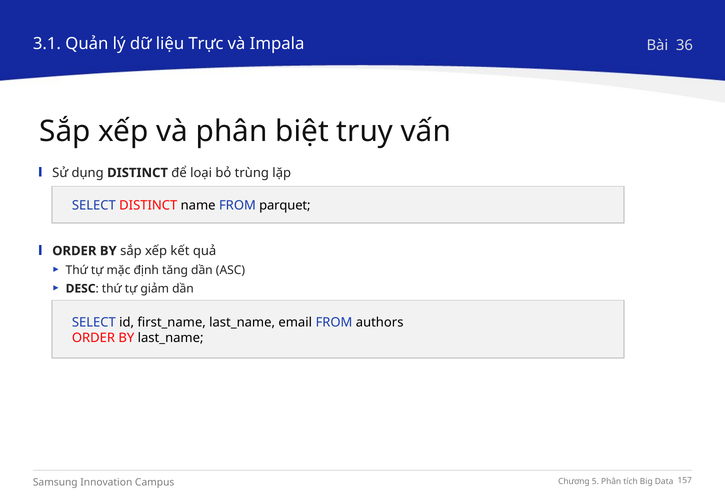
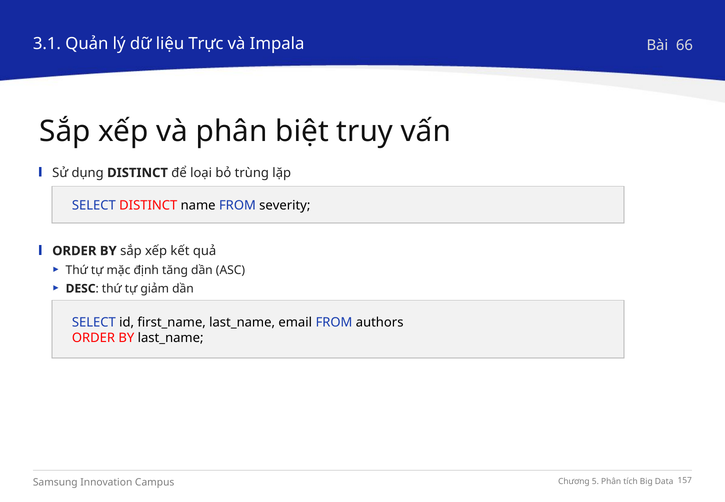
36: 36 -> 66 (684, 45)
parquet: parquet -> severity (285, 206)
